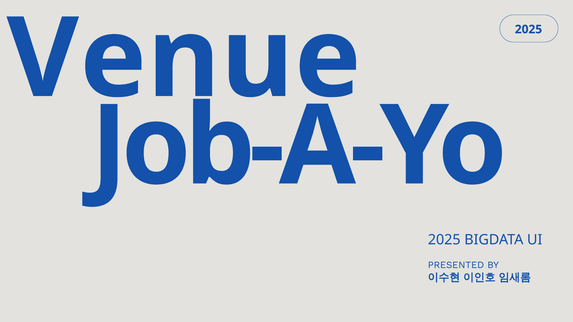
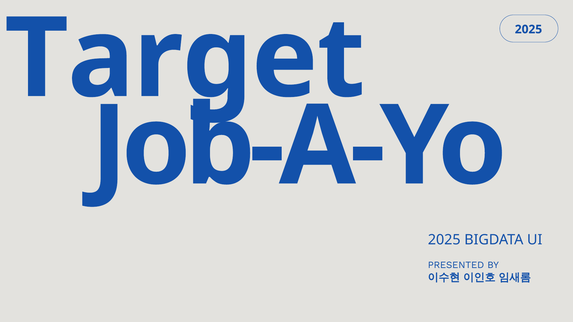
Venue: Venue -> Target (185, 59)
